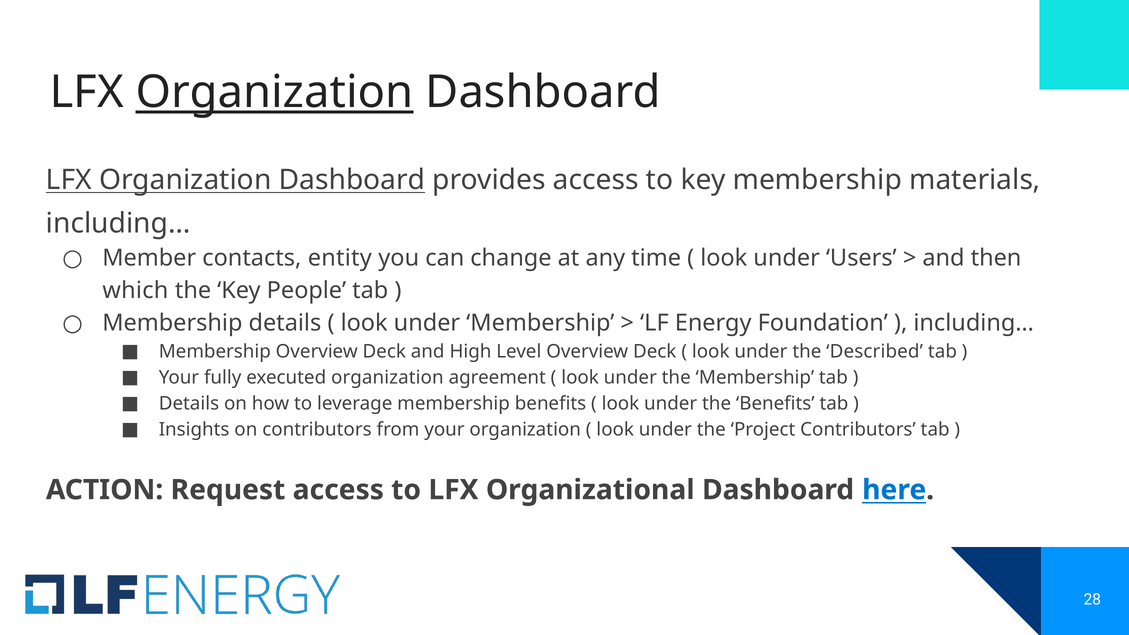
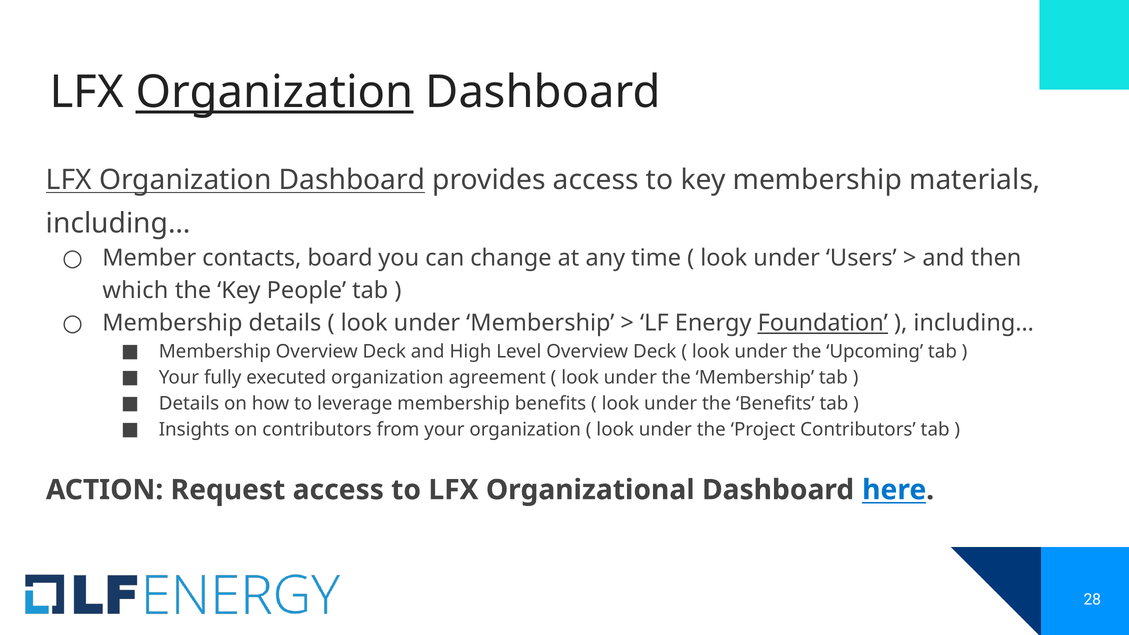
entity: entity -> board (340, 258)
Foundation underline: none -> present (823, 323)
Described: Described -> Upcoming (875, 352)
